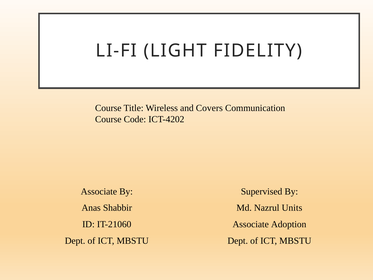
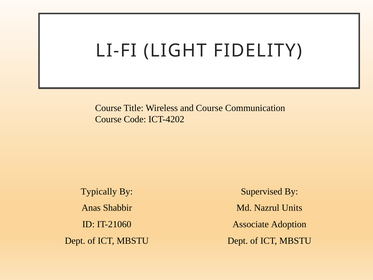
and Covers: Covers -> Course (209, 108)
Associate: Associate -> Typically (99, 191)
